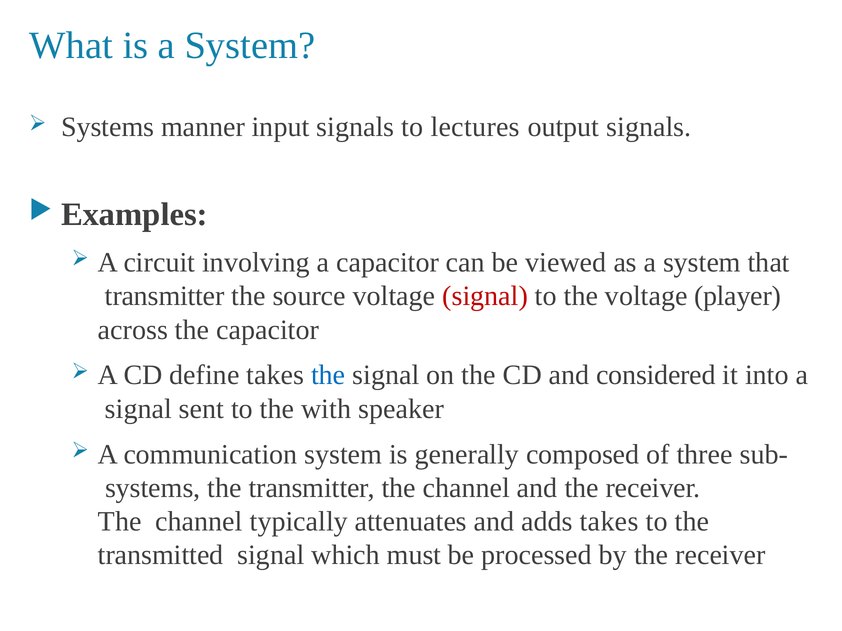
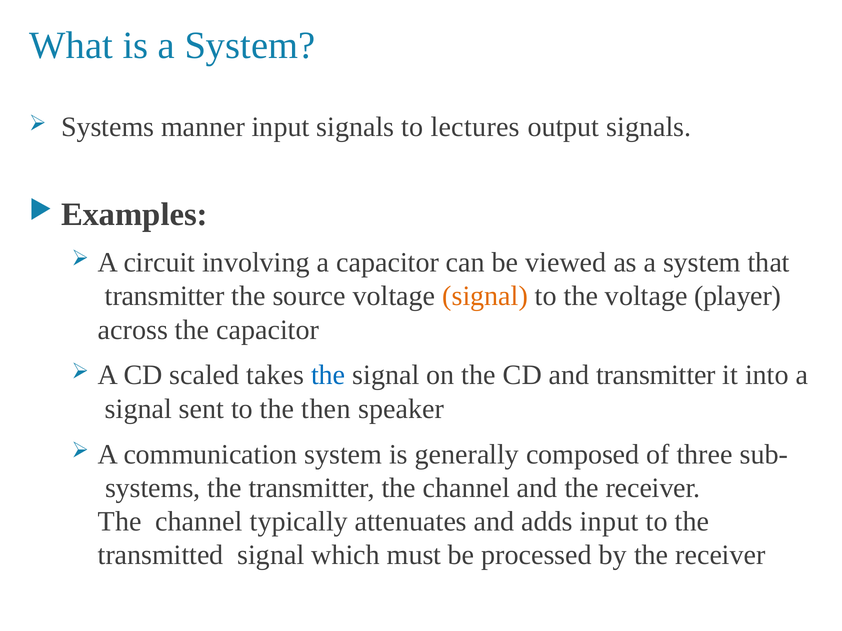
signal colour: red -> orange (485, 296)
define: define -> scaled (204, 375)
and considered: considered -> transmitter (656, 375)
with: with -> then (326, 409)
adds takes: takes -> input (609, 522)
